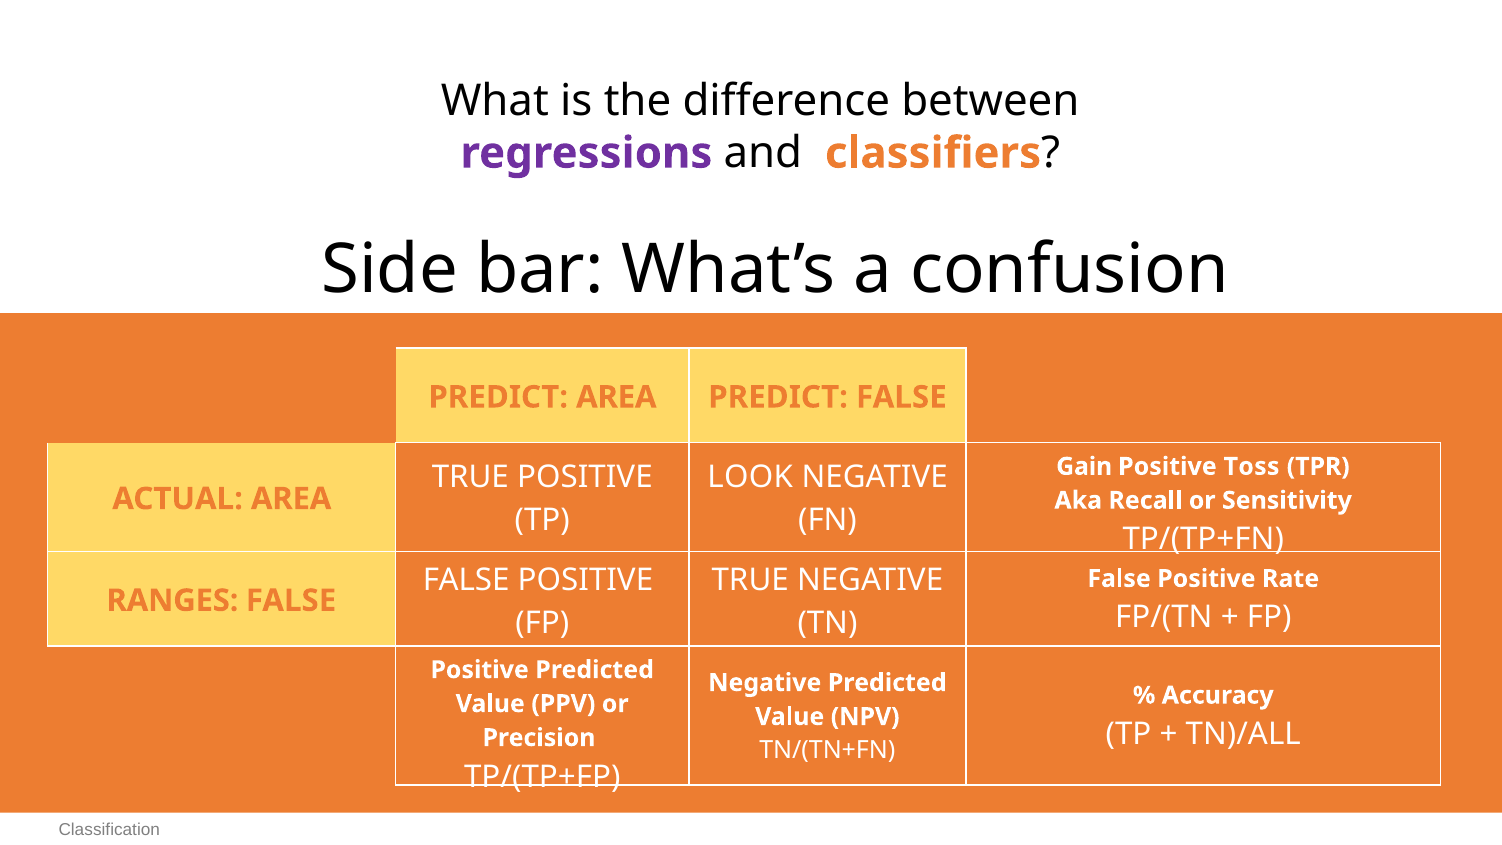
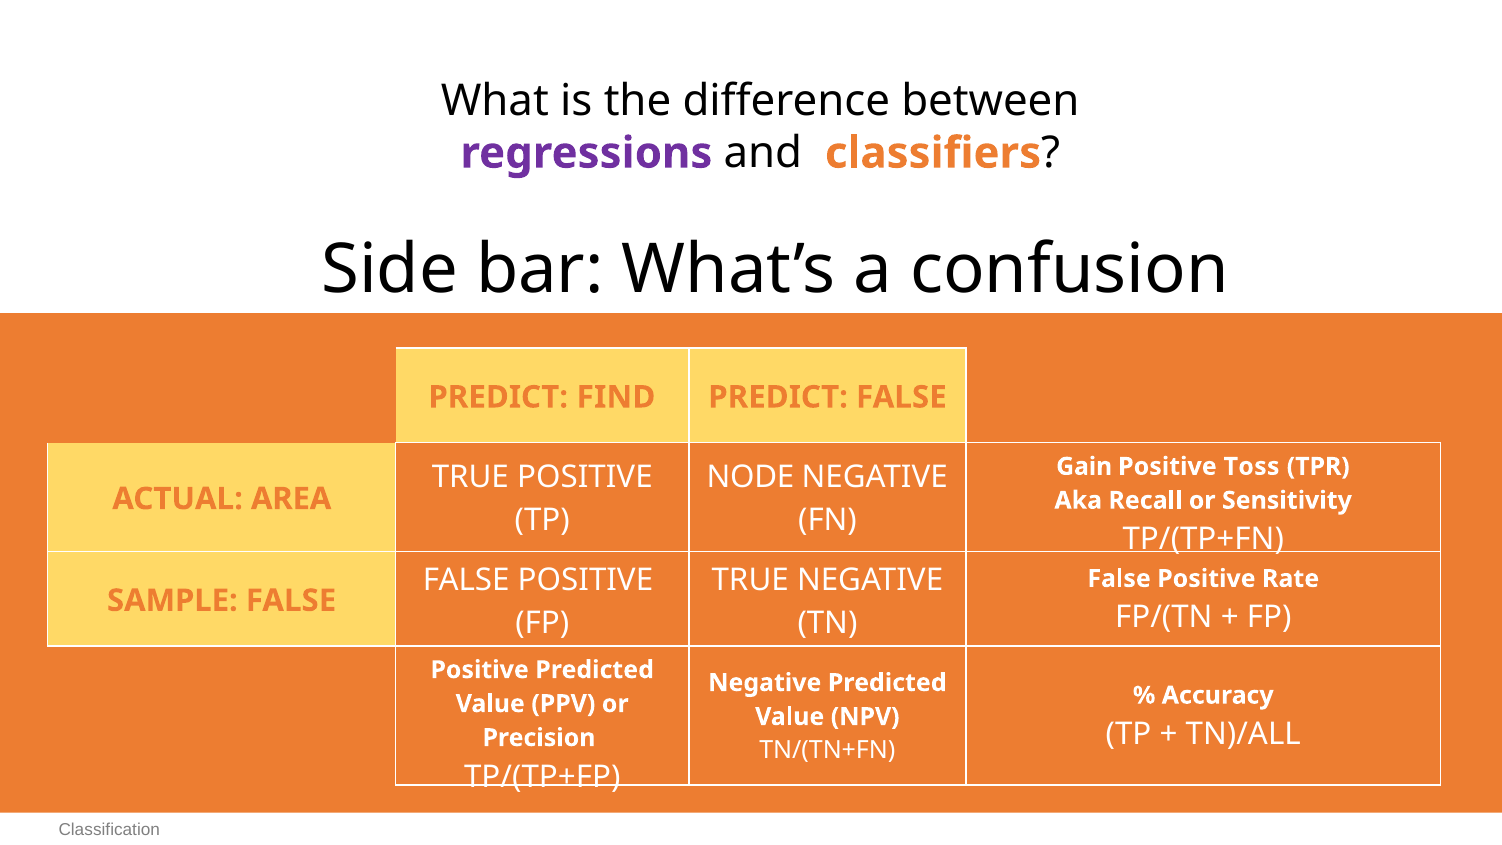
PREDICT AREA: AREA -> FIND (616, 397)
LOOK: LOOK -> NODE (750, 477)
RANGES: RANGES -> SAMPLE (172, 600)
